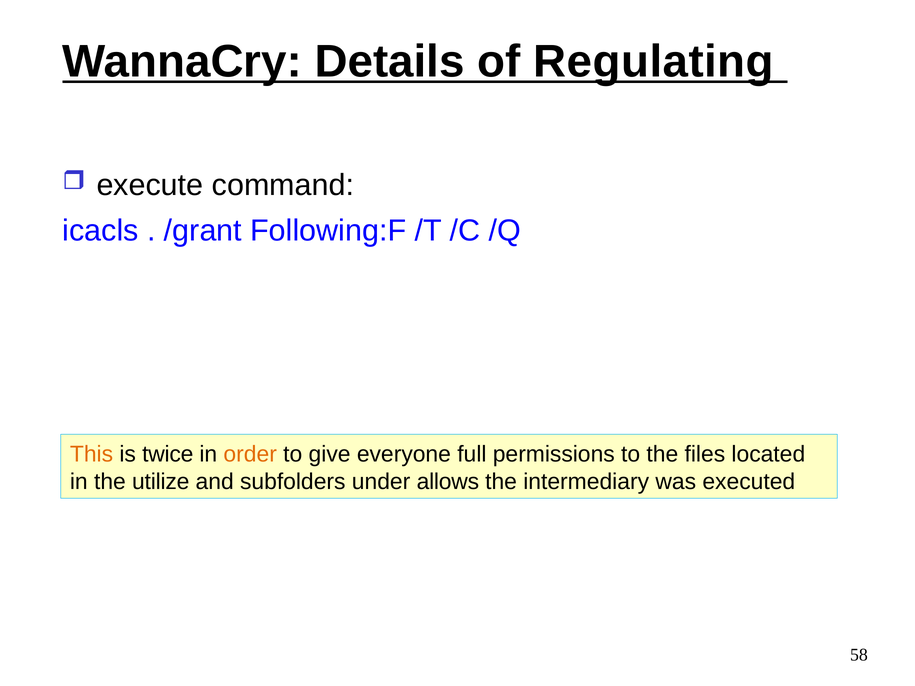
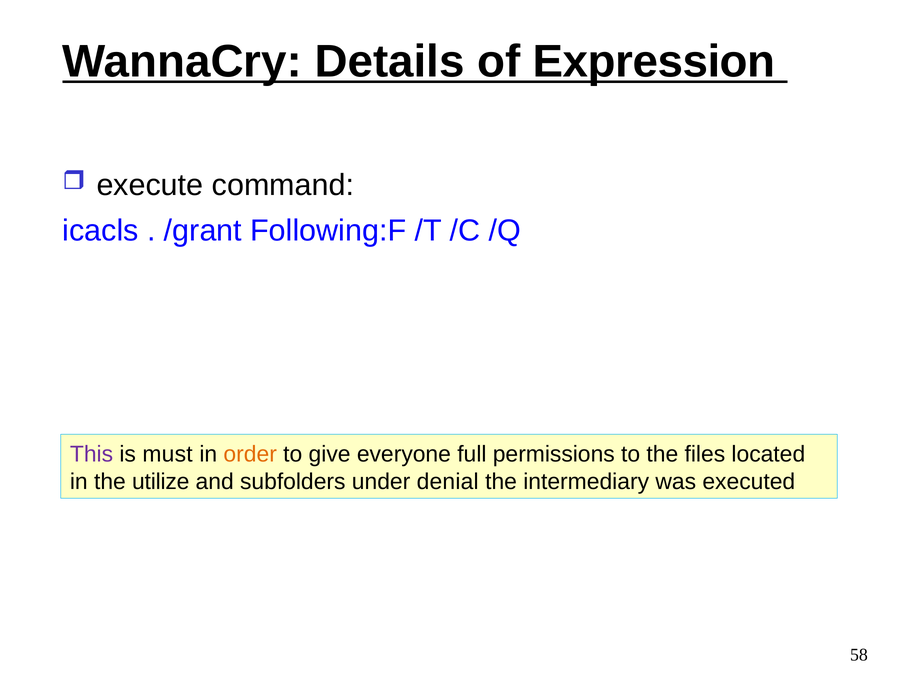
Regulating: Regulating -> Expression (654, 62)
This colour: orange -> purple (92, 454)
twice: twice -> must (168, 454)
allows: allows -> denial (448, 482)
